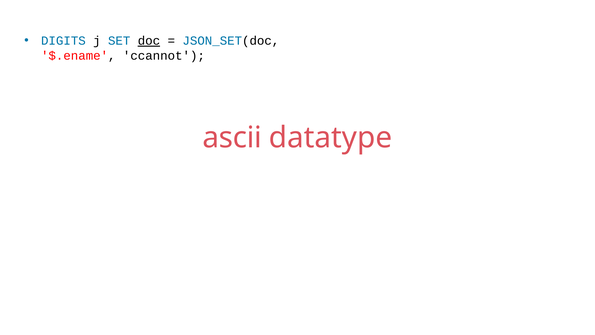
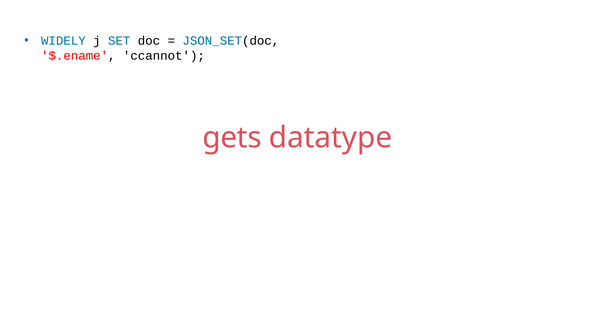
DIGITS: DIGITS -> WIDELY (63, 41)
doc underline: present -> none (149, 41)
ascii: ascii -> gets (232, 137)
